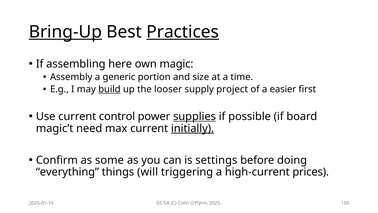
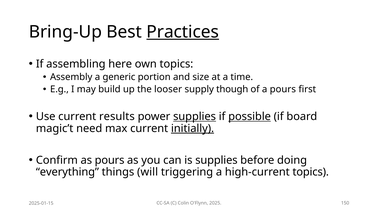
Bring-Up underline: present -> none (65, 32)
own magic: magic -> topics (176, 64)
build underline: present -> none (109, 89)
project: project -> though (232, 89)
a easier: easier -> pours (283, 89)
control: control -> results (117, 116)
possible underline: none -> present (250, 116)
as some: some -> pours (110, 160)
is settings: settings -> supplies (216, 160)
high-current prices: prices -> topics (311, 172)
